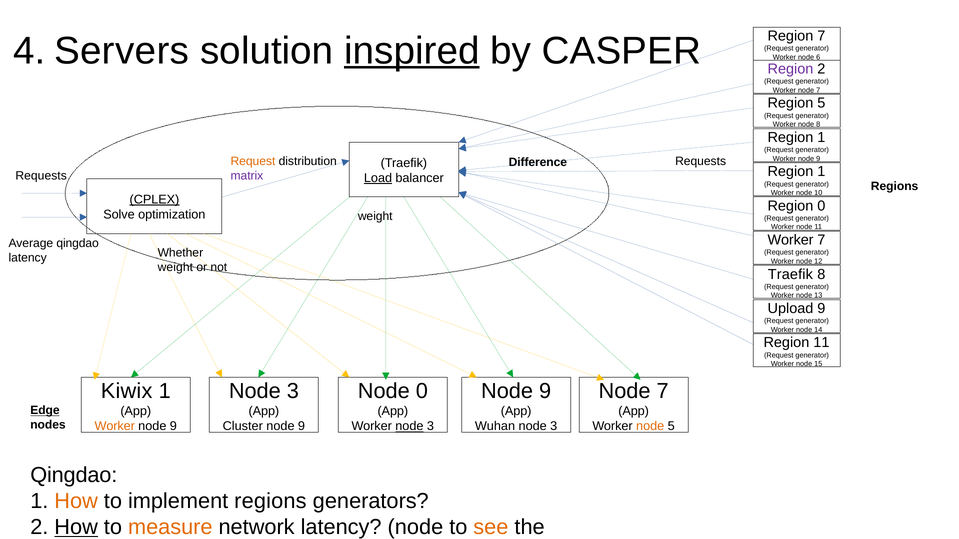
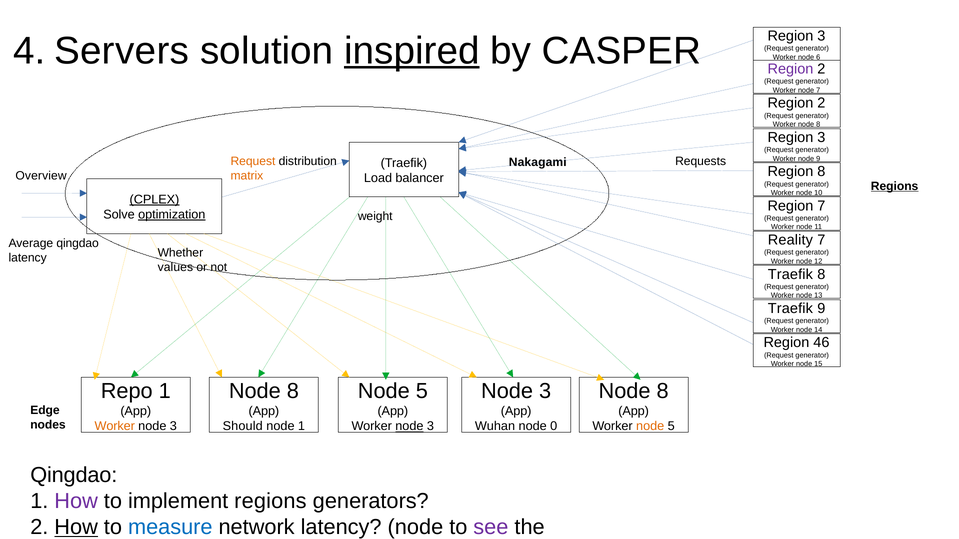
7: 7 -> 3 (821, 36)
5: 5 -> 2 (821, 103)
1: 1 -> 3 (821, 138)
Difference: Difference -> Nakagami (538, 162)
1: 1 -> 8 (821, 172)
Requests: Requests -> Overview (41, 176)
matrix colour: purple -> orange (247, 176)
Load underline: present -> none (378, 178)
Regions underline: none -> present (895, 186)
Region 0: 0 -> 7 (821, 206)
optimization underline: none -> present (172, 215)
Worker: Worker -> Reality (790, 240)
weight: weight -> values (175, 267)
Upload: Upload -> Traefik (790, 309)
Region 11: 11 -> 46 (821, 343)
Kiwix: Kiwix -> Repo (127, 391)
3: 3 -> 8 (293, 391)
0: 0 -> 5 (422, 391)
9: 9 -> 3 (545, 391)
7: 7 -> 8 (663, 391)
Edge underline: present -> none (45, 411)
9: 9 -> 3 (173, 427)
Cluster: Cluster -> Should (243, 427)
9: 9 -> 1 (301, 427)
3: 3 -> 0 (554, 427)
How colour: orange -> purple (76, 502)
measure colour: orange -> blue (170, 528)
see colour: orange -> purple (491, 528)
